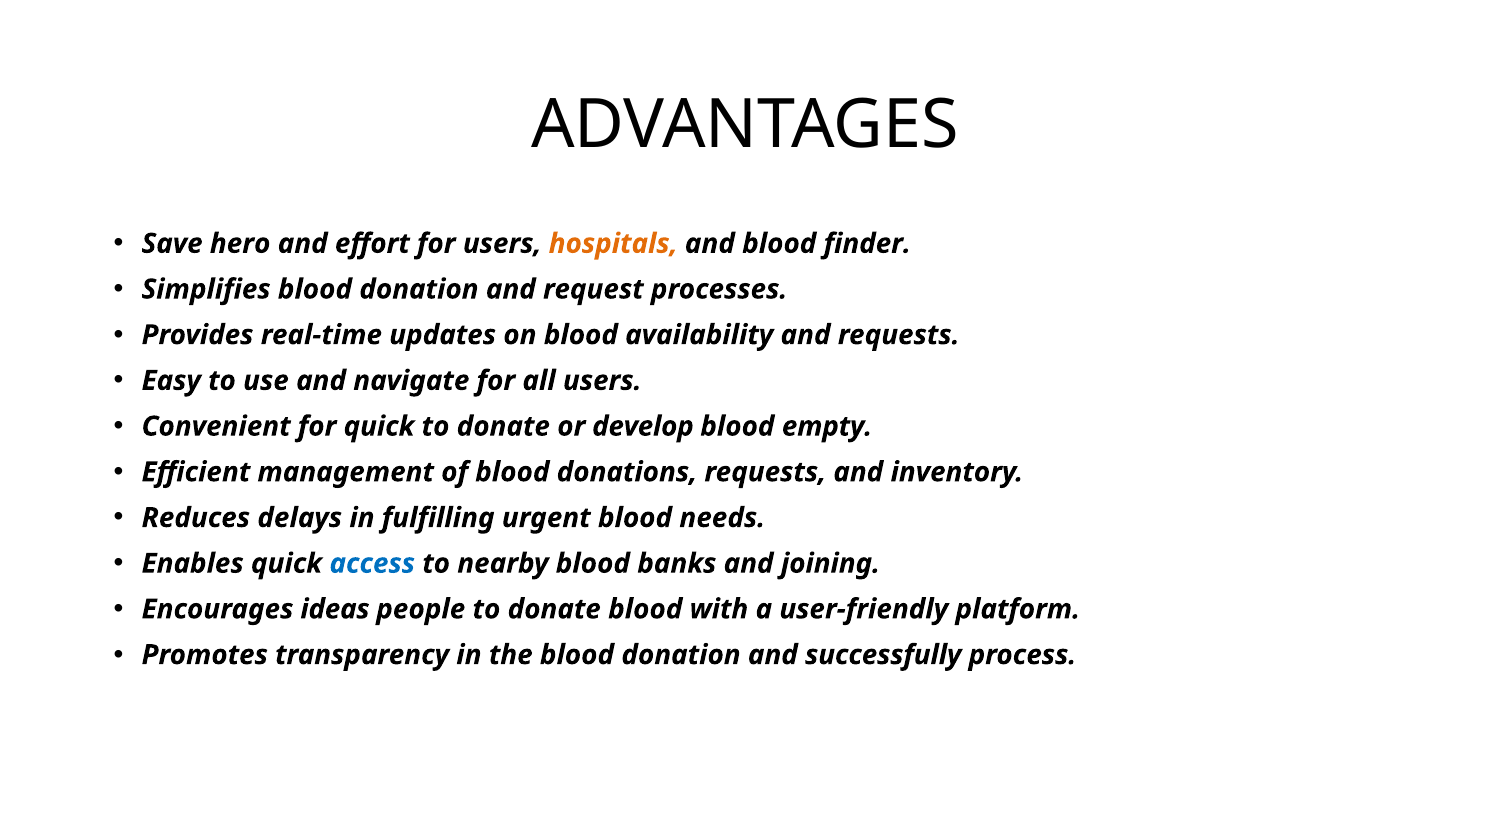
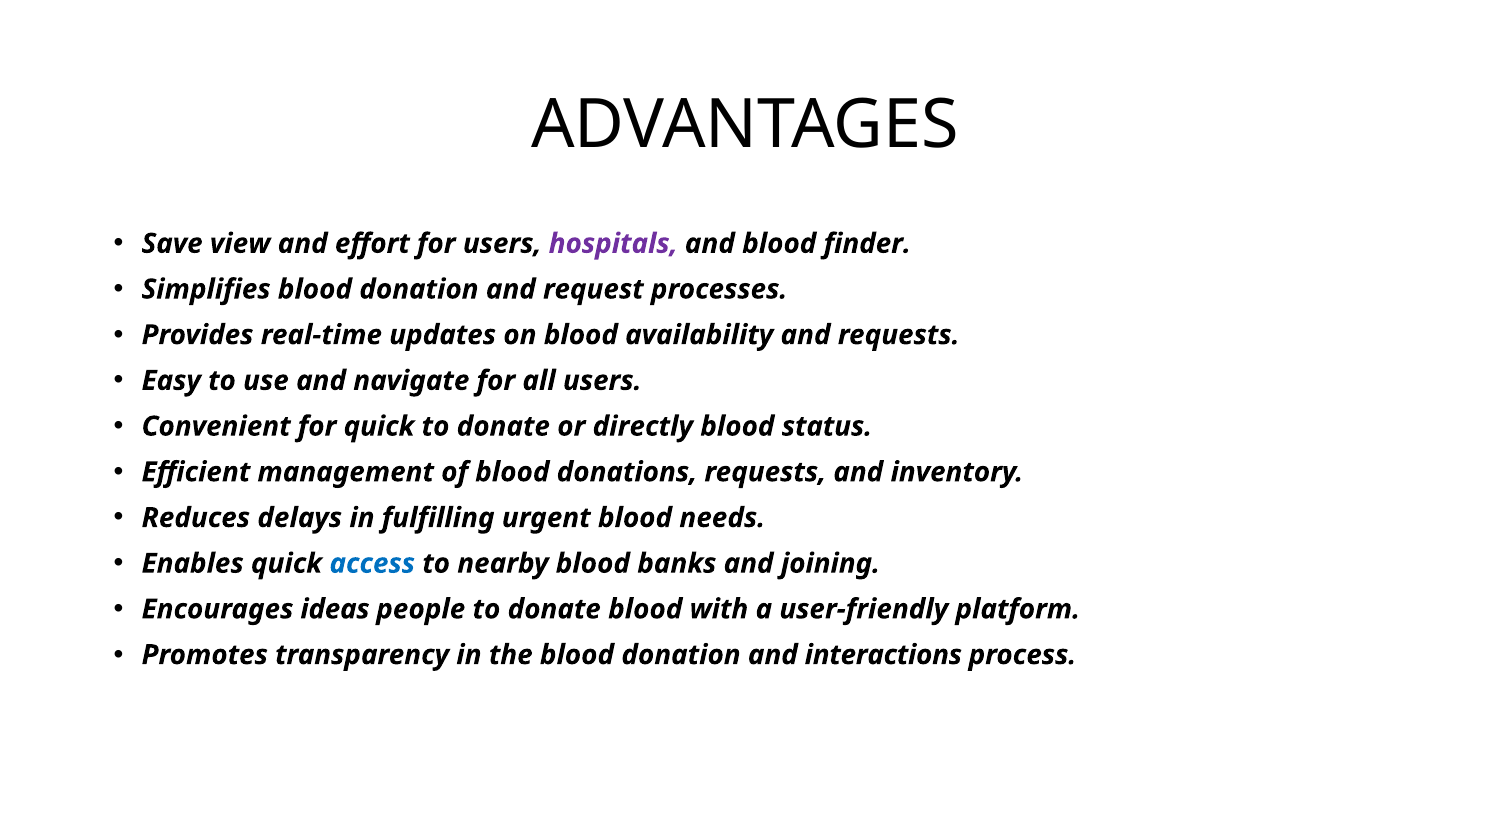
hero: hero -> view (240, 244)
hospitals colour: orange -> purple (613, 244)
develop: develop -> directly (643, 426)
empty: empty -> status (827, 426)
successfully: successfully -> interactions (883, 655)
